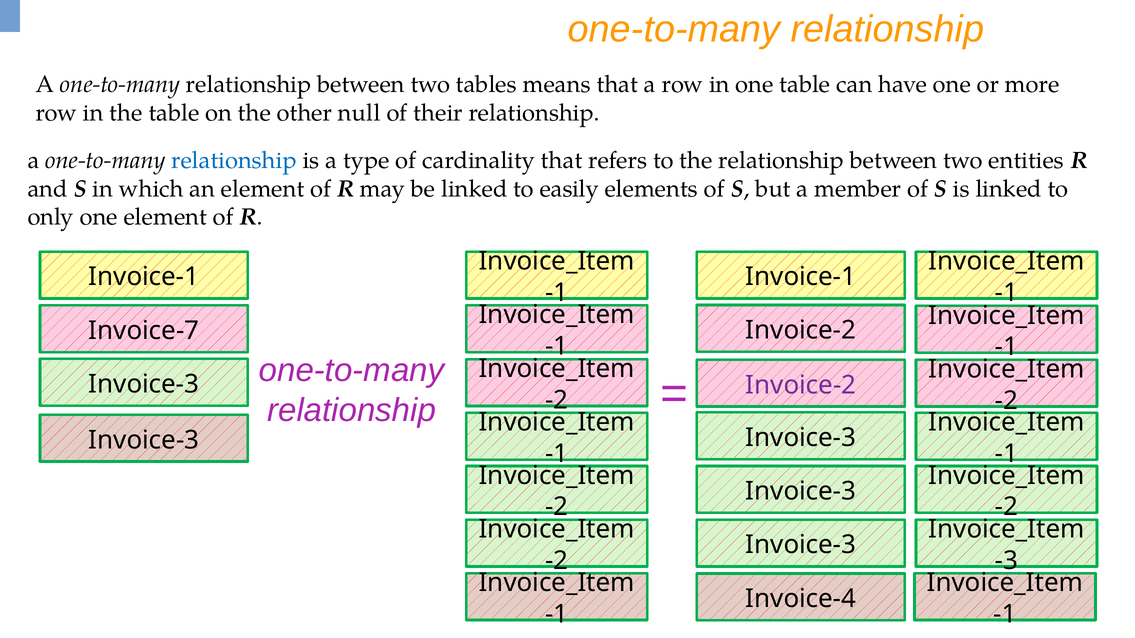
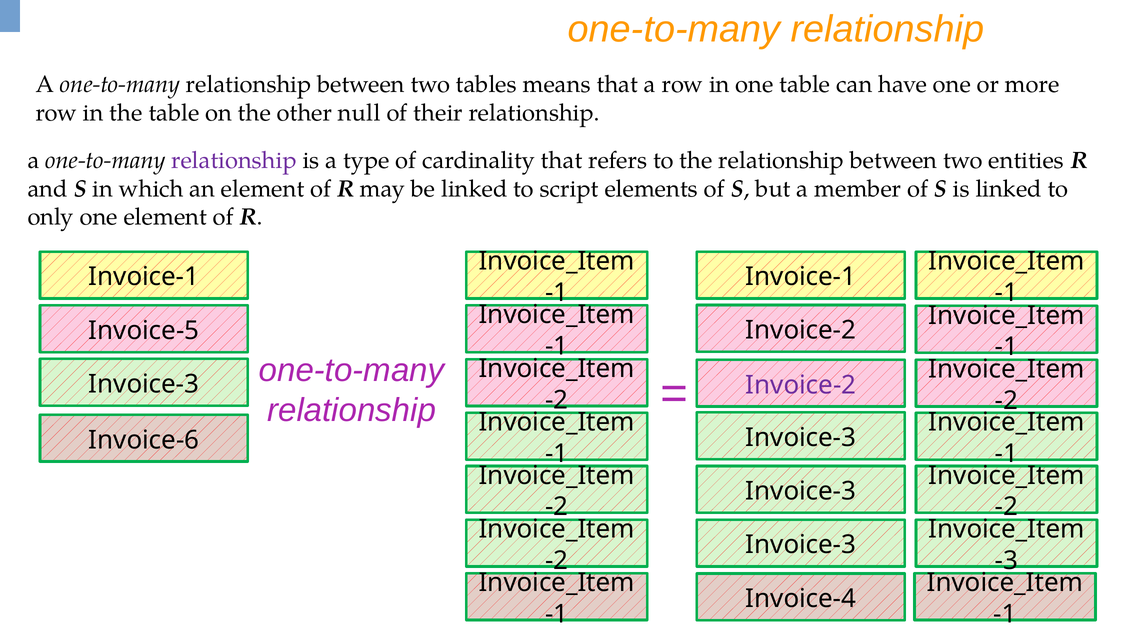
relationship colour: blue -> purple (234, 160)
easily: easily -> script (569, 189)
Invoice-7: Invoice-7 -> Invoice-5 (144, 331)
Invoice-3: Invoice-3 -> Invoice-6 (144, 440)
